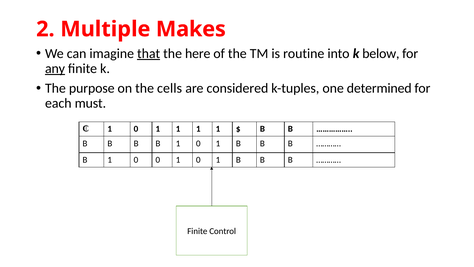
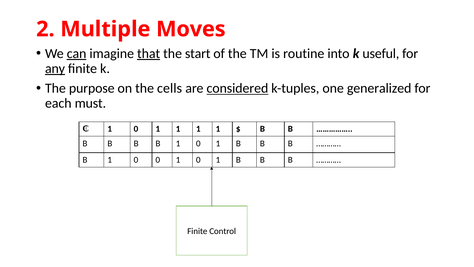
Makes: Makes -> Moves (191, 29)
can underline: none -> present (77, 53)
here: here -> start (198, 53)
below: below -> useful (381, 53)
considered underline: none -> present (237, 88)
determined: determined -> generalized (379, 88)
